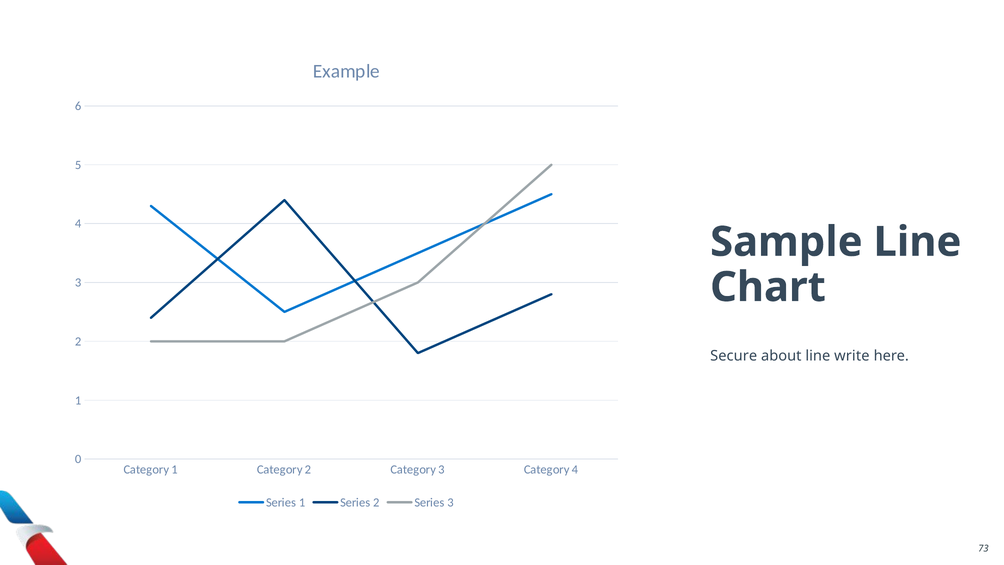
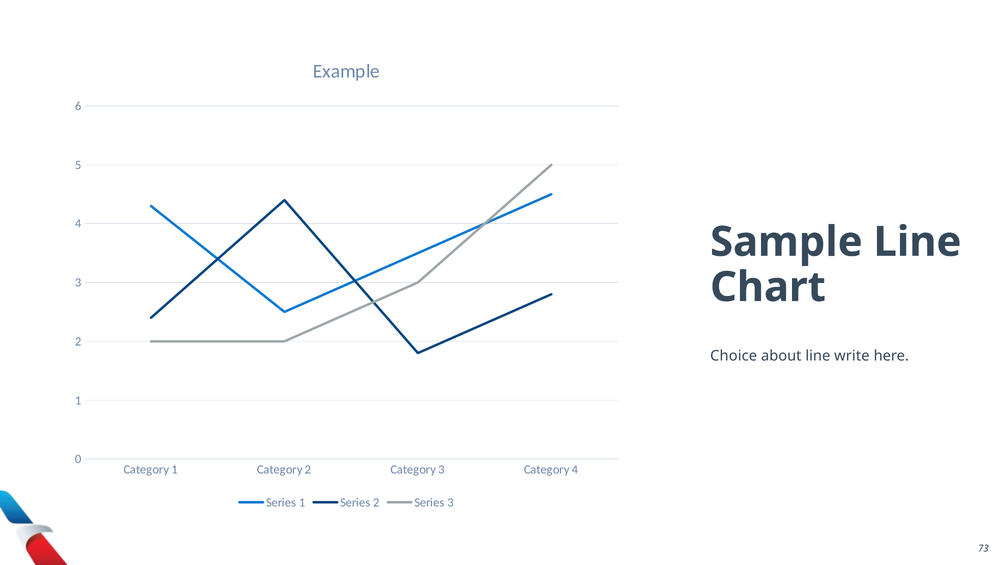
Secure: Secure -> Choice (734, 356)
